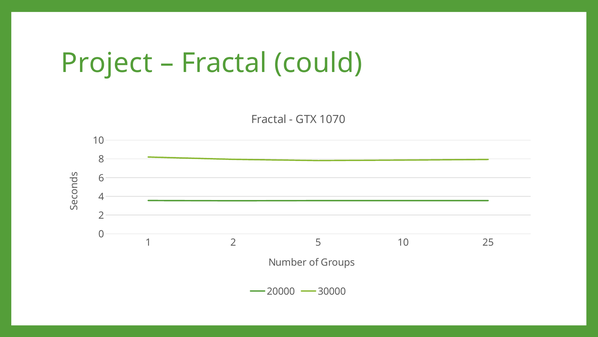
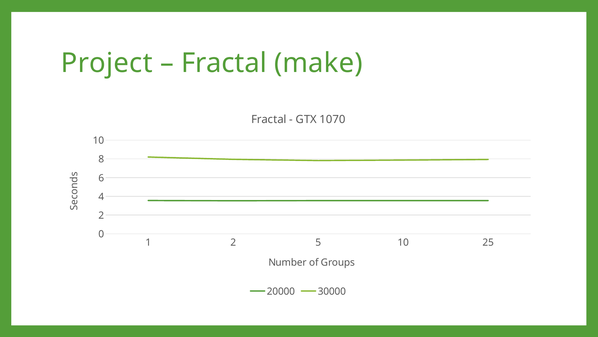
could: could -> make (318, 63)
